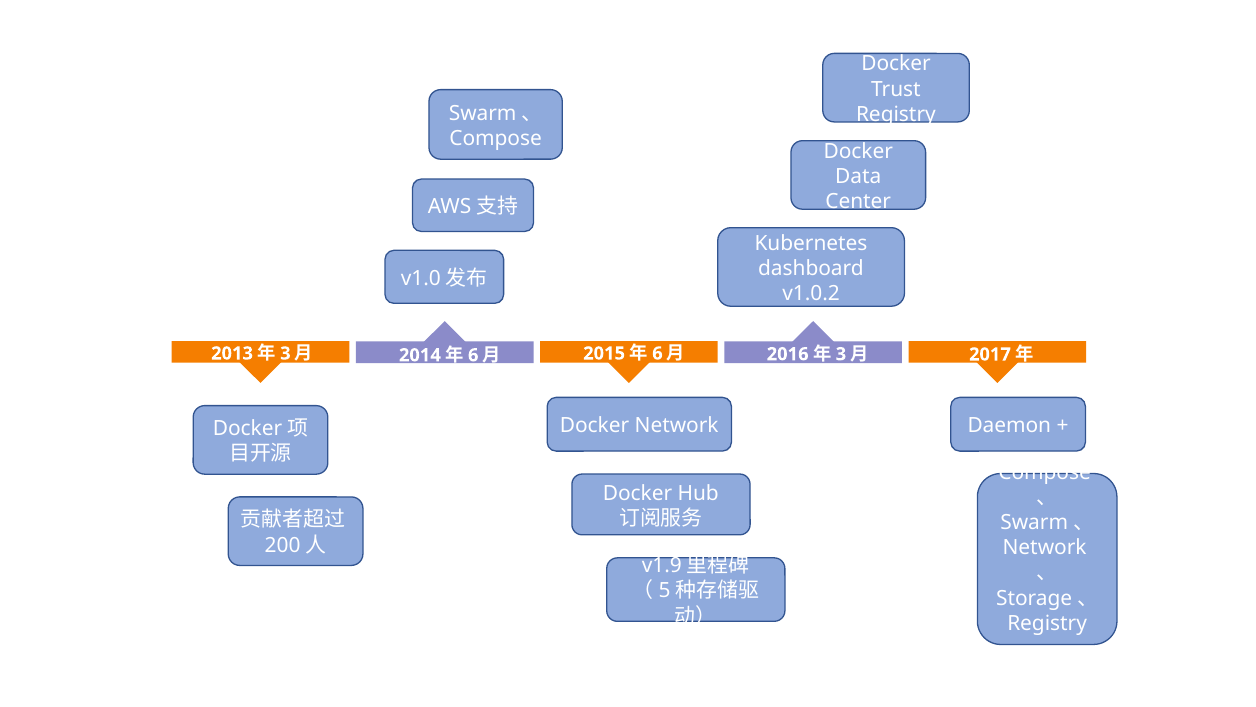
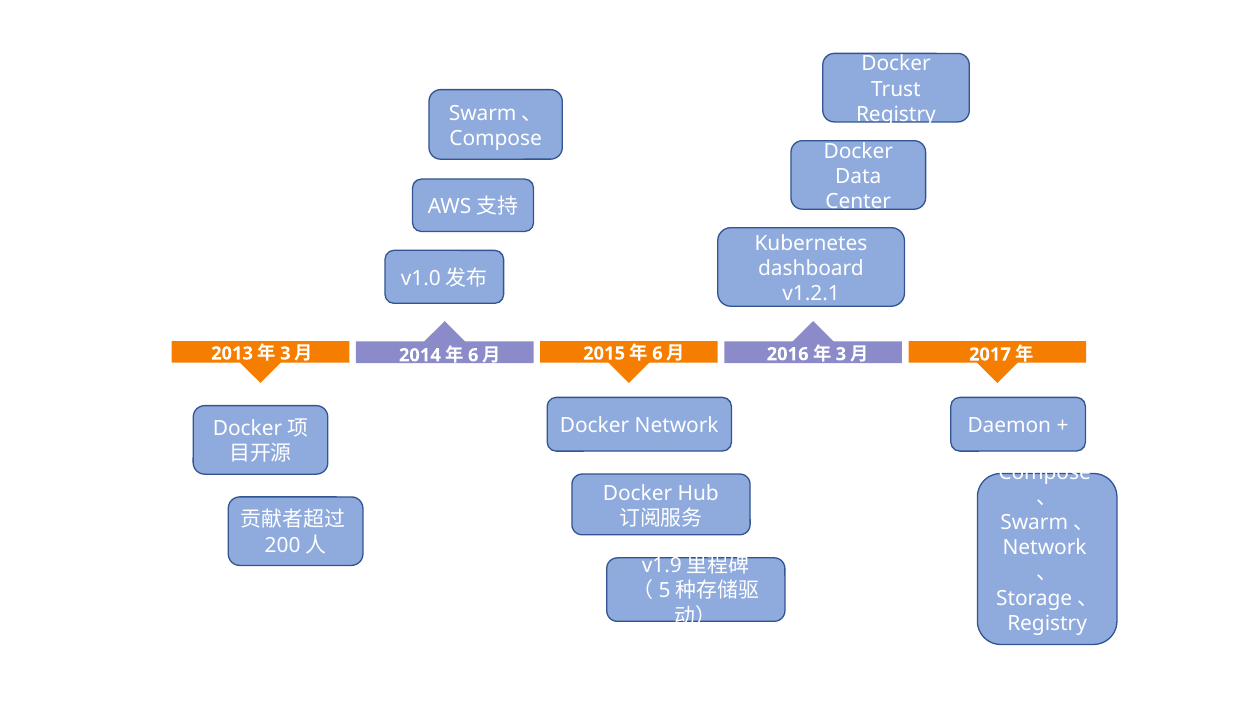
v1.0.2: v1.0.2 -> v1.2.1 (811, 293)
